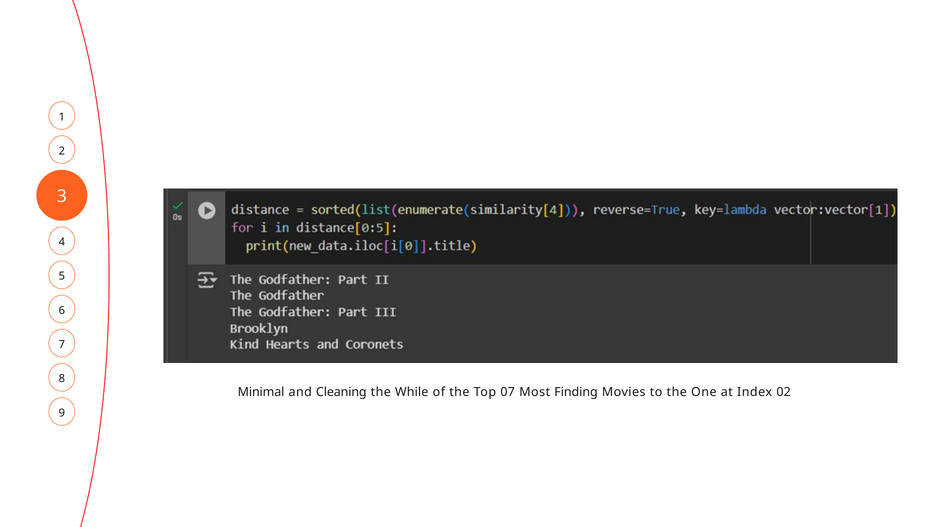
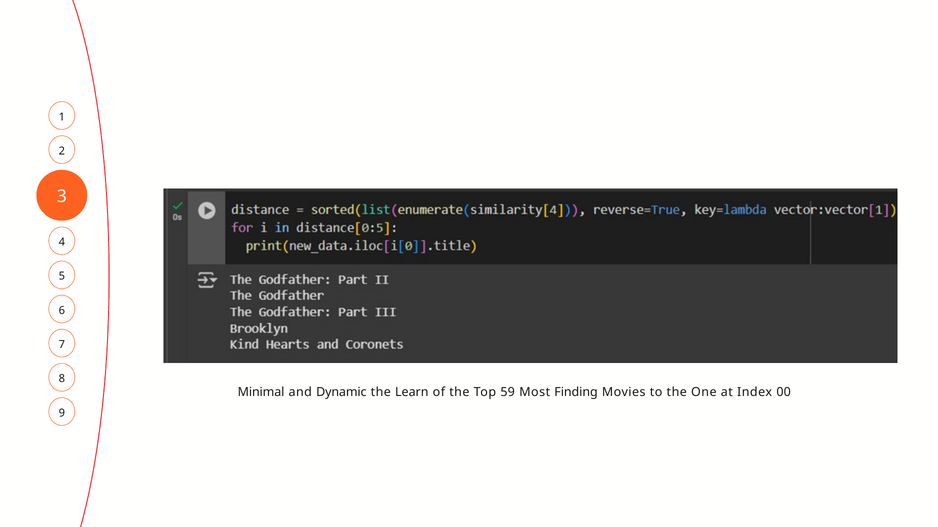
Cleaning: Cleaning -> Dynamic (341, 392)
While: While -> Learn (412, 392)
07: 07 -> 59 (508, 392)
02: 02 -> 00 (784, 392)
